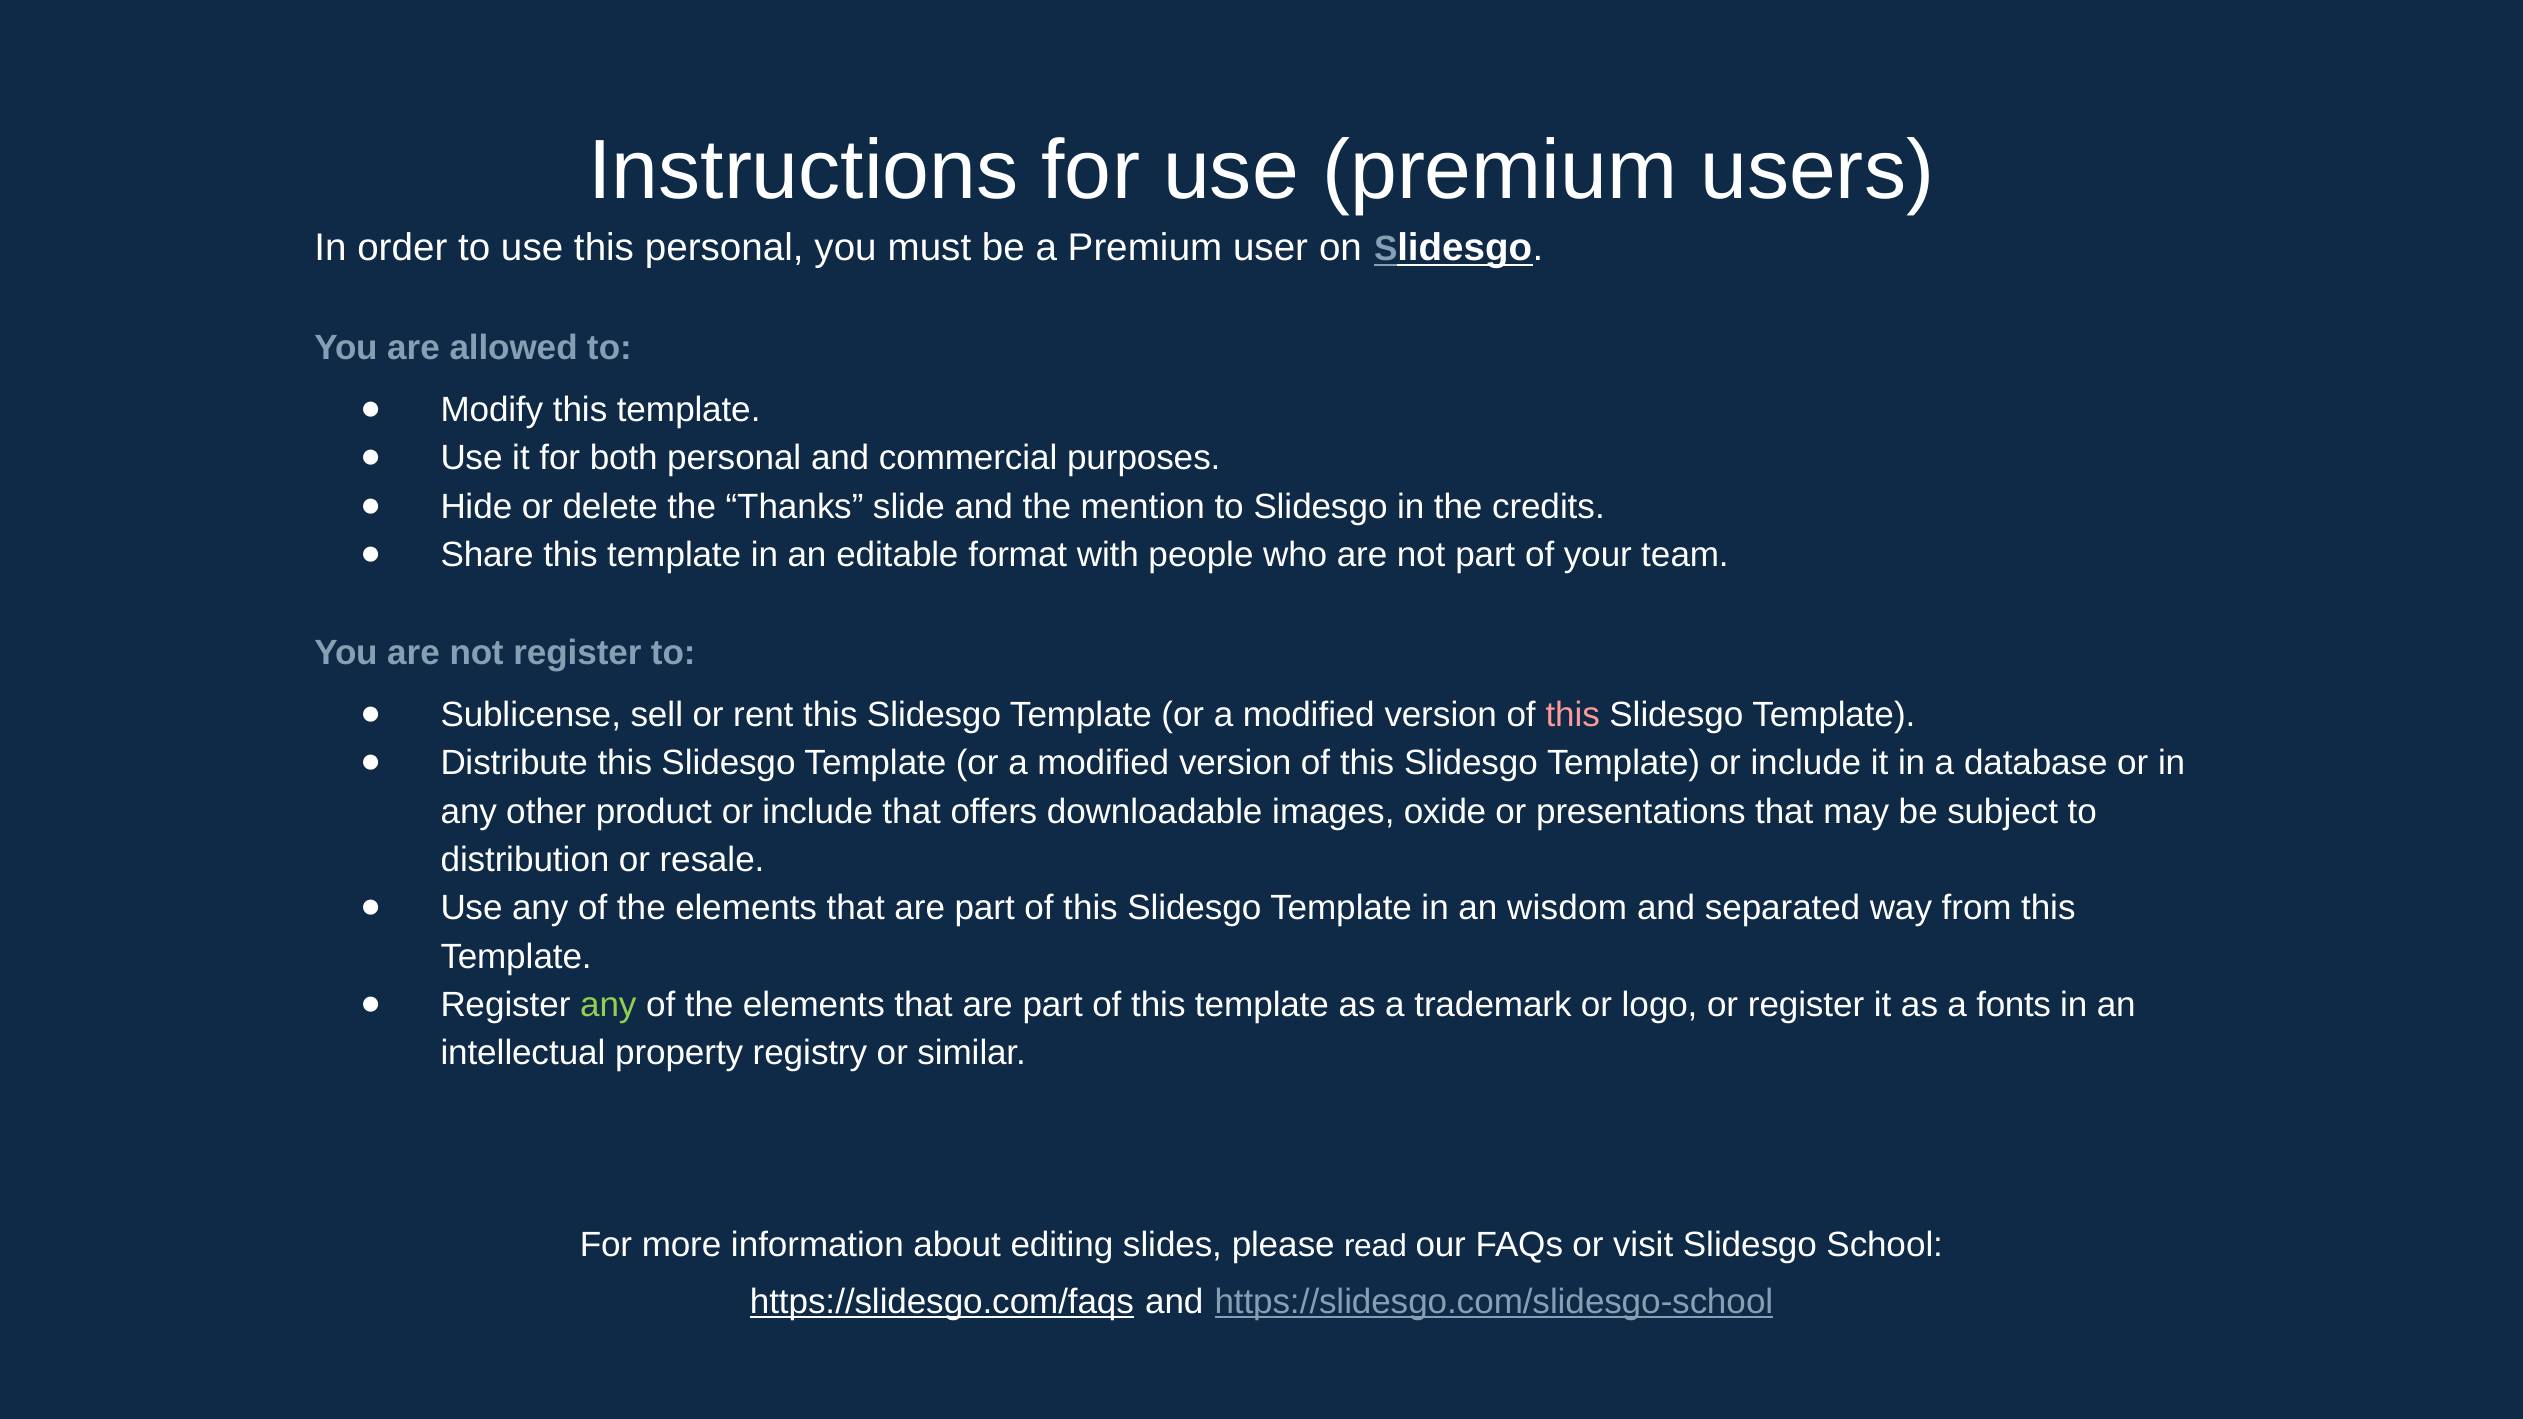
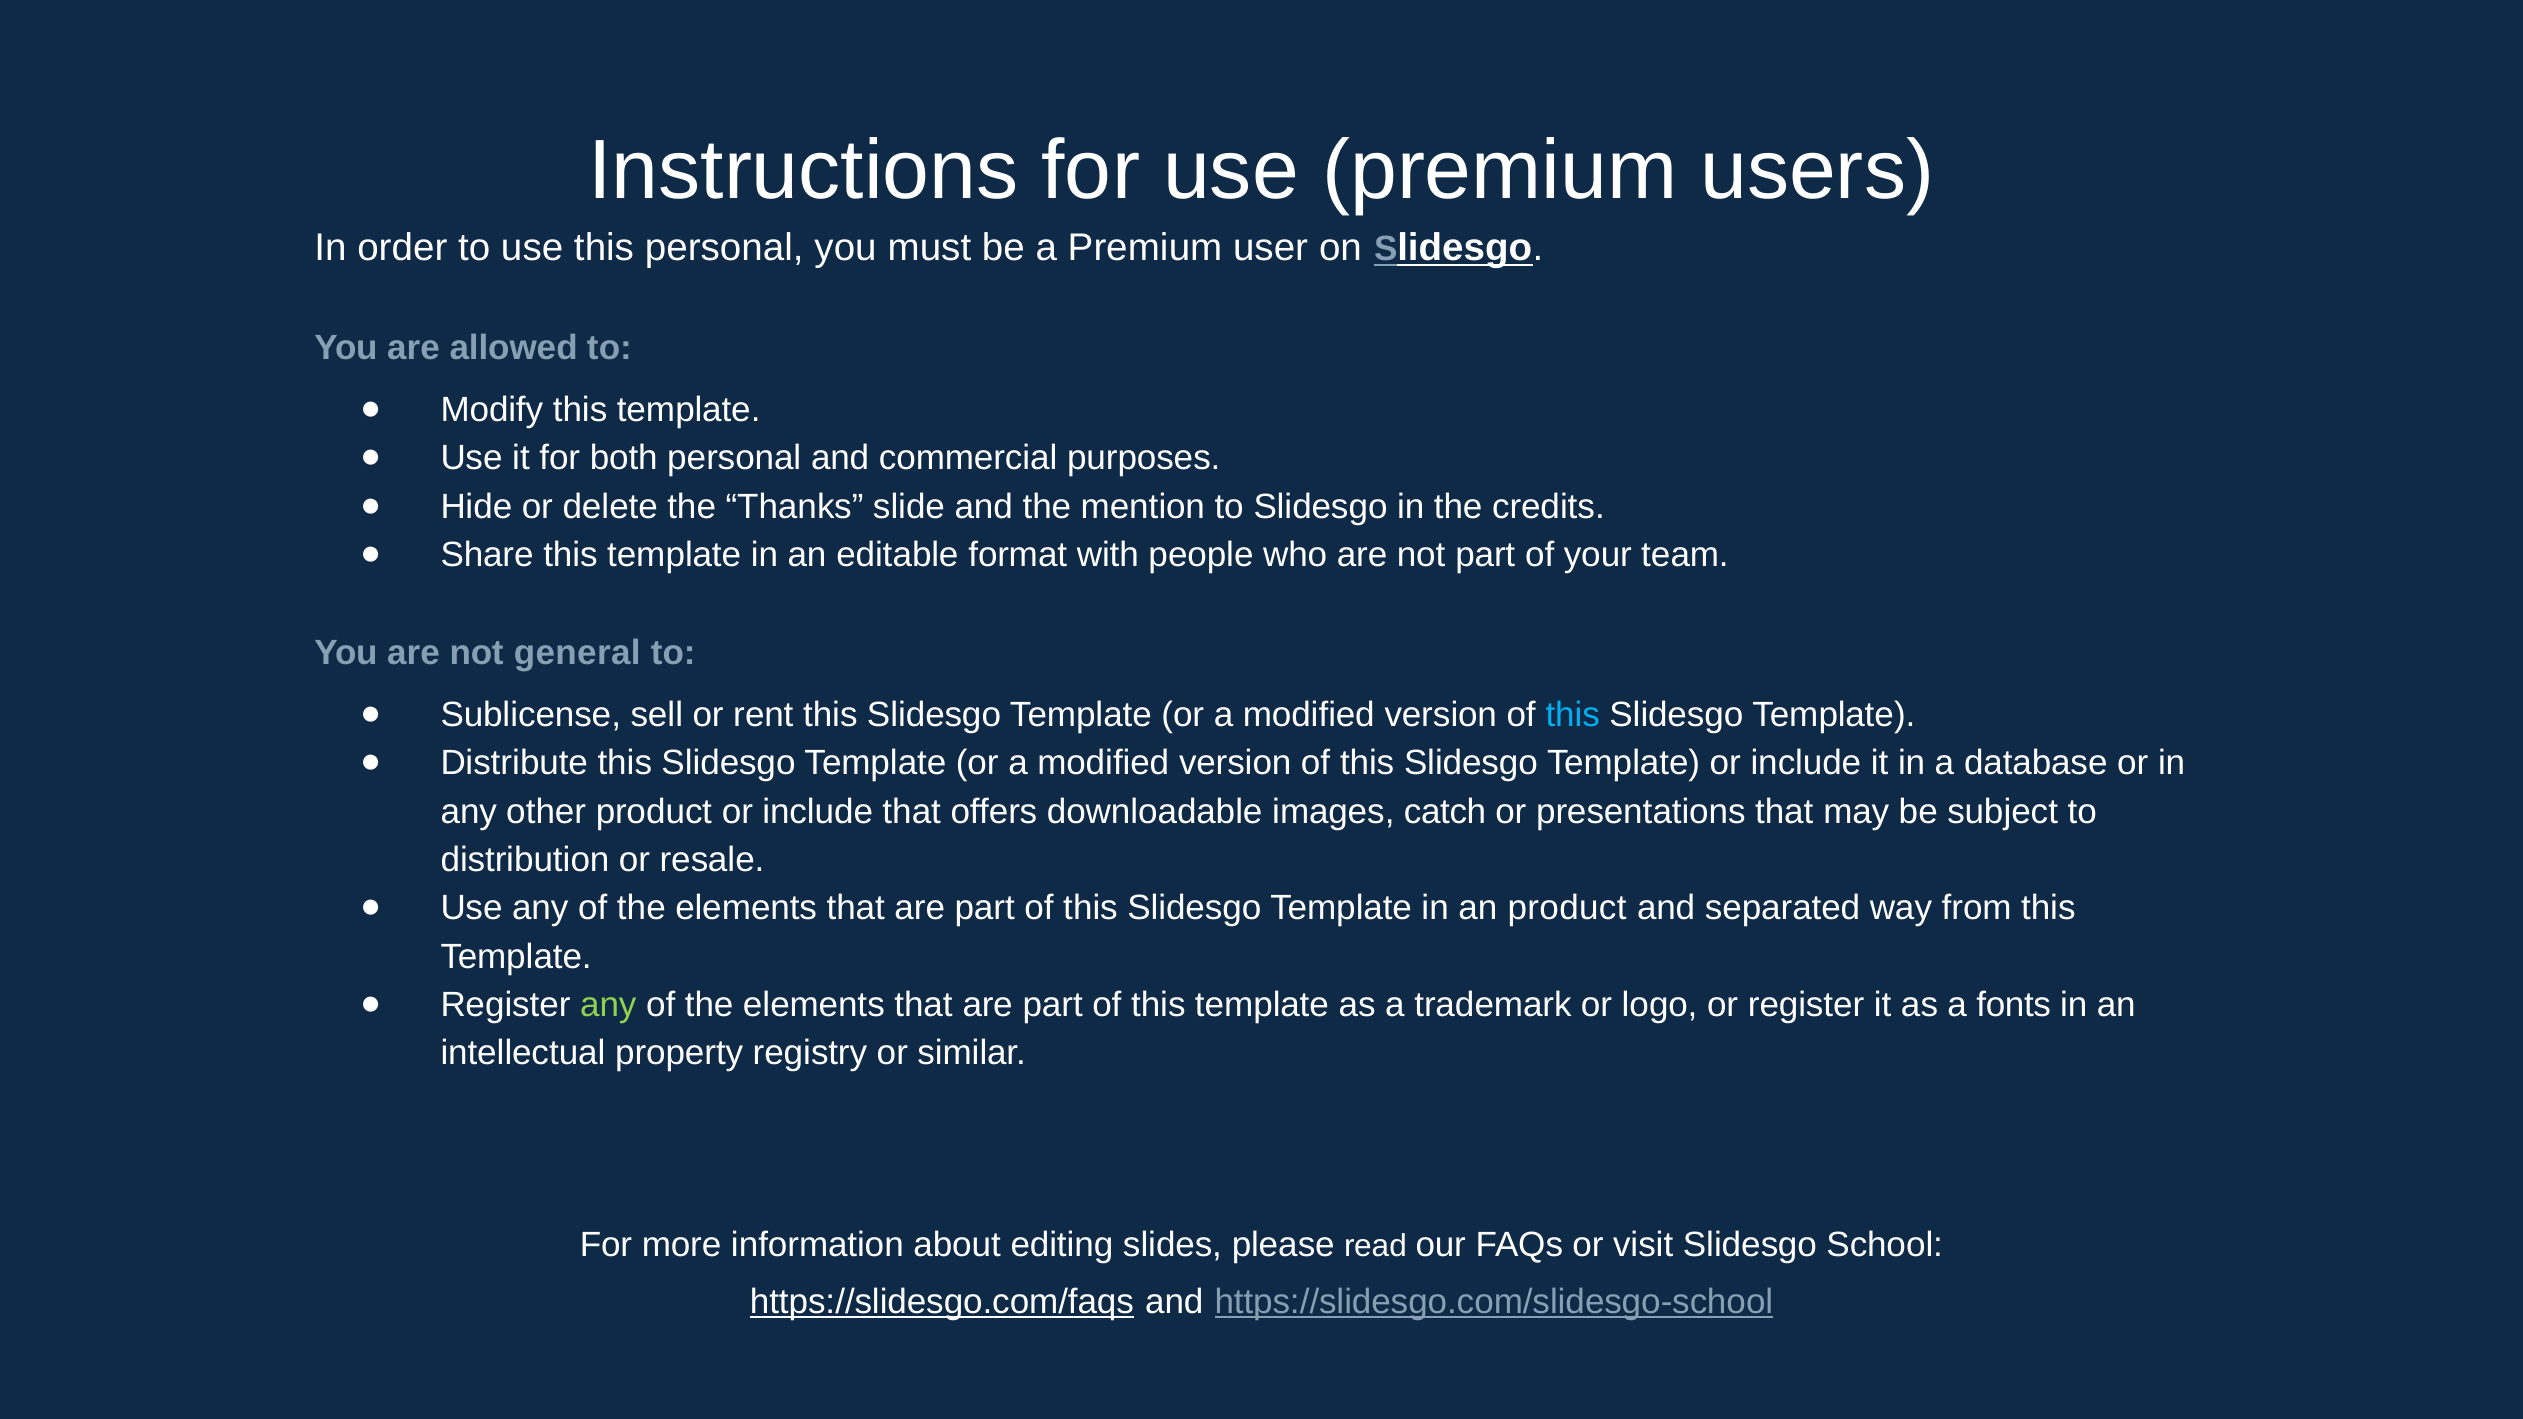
not register: register -> general (577, 653)
this colour: pink -> light blue (1573, 715)
oxide: oxide -> catch (1445, 812)
an wisdom: wisdom -> product (1567, 908)
